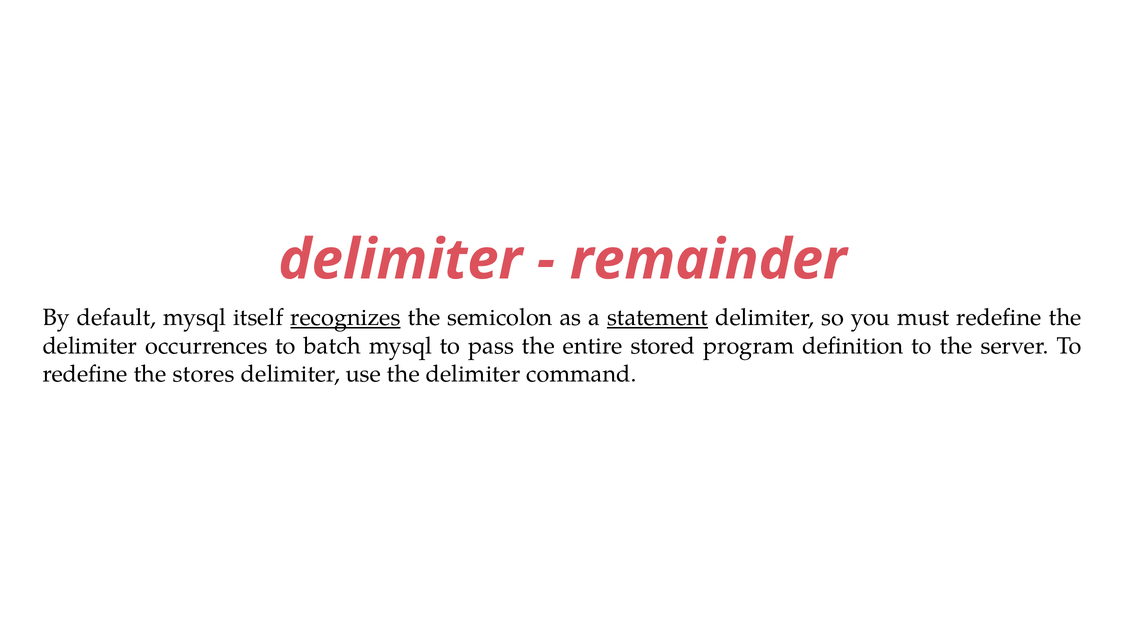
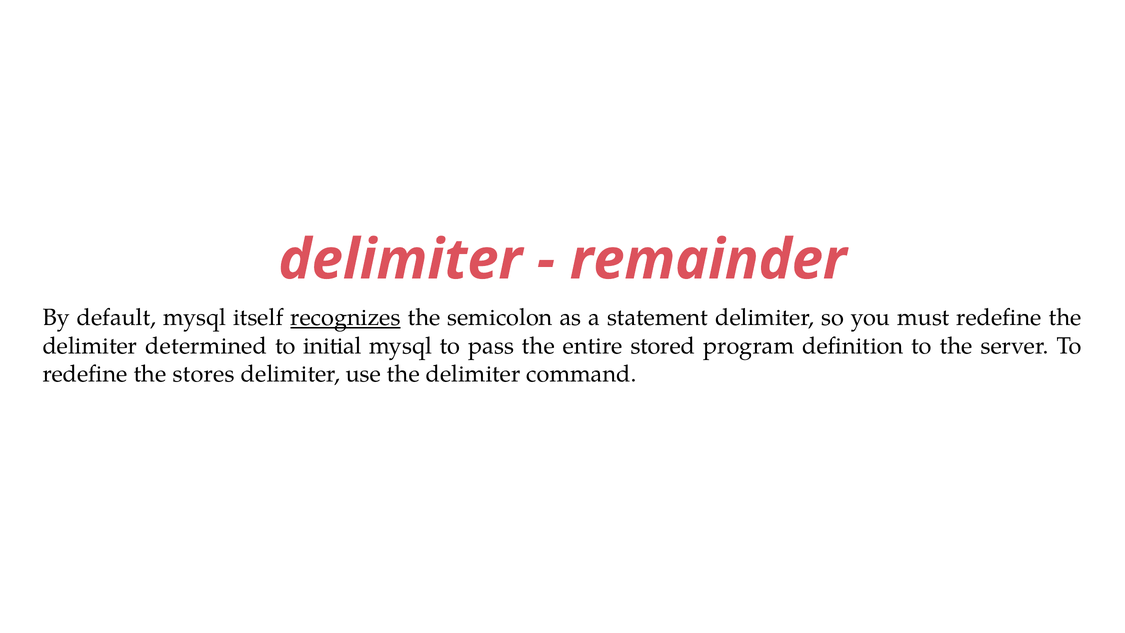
statement underline: present -> none (658, 318)
occurrences: occurrences -> determined (206, 346)
batch: batch -> initial (332, 346)
